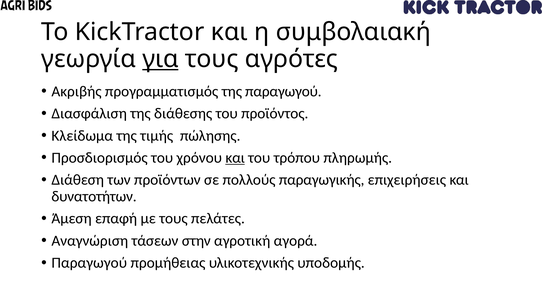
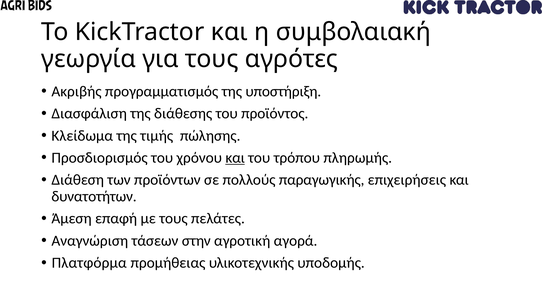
για underline: present -> none (160, 59)
της παραγωγού: παραγωγού -> υποστήριξη (283, 91)
Παραγωγού: Παραγωγού -> Πλατφόρμα (89, 263)
